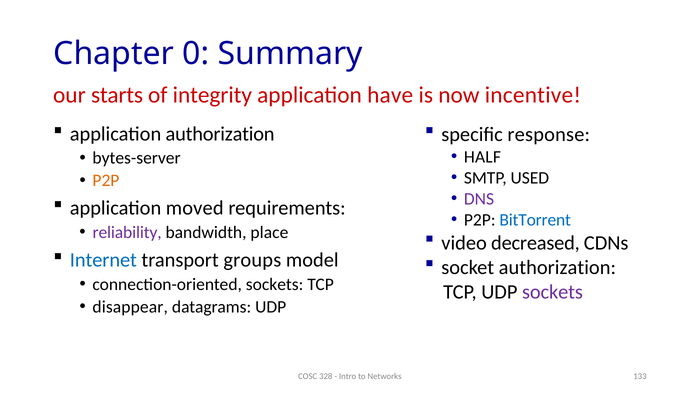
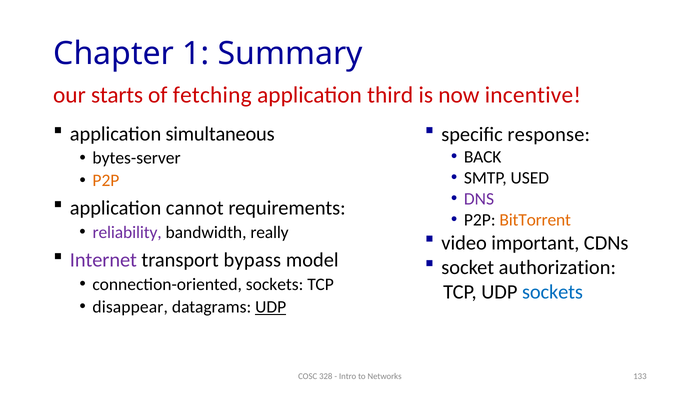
0: 0 -> 1 (196, 54)
integrity: integrity -> fetching (212, 95)
have: have -> third (390, 95)
application authorization: authorization -> simultaneous (220, 134)
HALF: HALF -> BACK (483, 157)
moved: moved -> cannot (195, 208)
BitTorrent colour: blue -> orange (535, 220)
place: place -> really (270, 232)
decreased: decreased -> important (535, 243)
Internet colour: blue -> purple (103, 260)
groups: groups -> bypass (252, 260)
sockets colour: purple -> blue (552, 292)
UDP underline: none -> present (271, 307)
